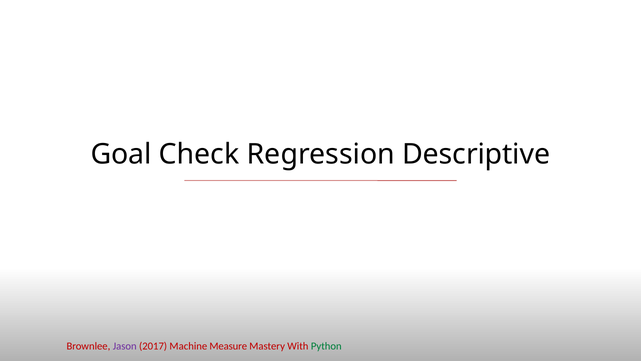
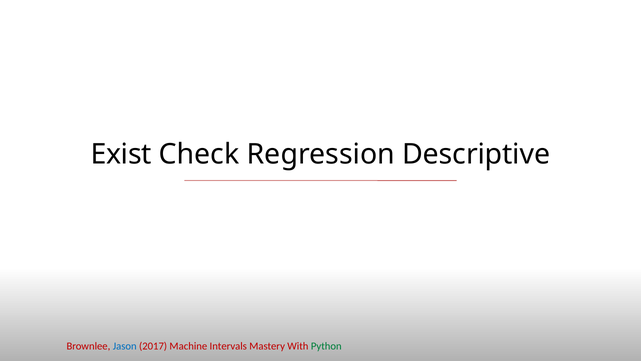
Goal: Goal -> Exist (121, 154)
Jason colour: purple -> blue (125, 346)
Measure: Measure -> Intervals (228, 346)
